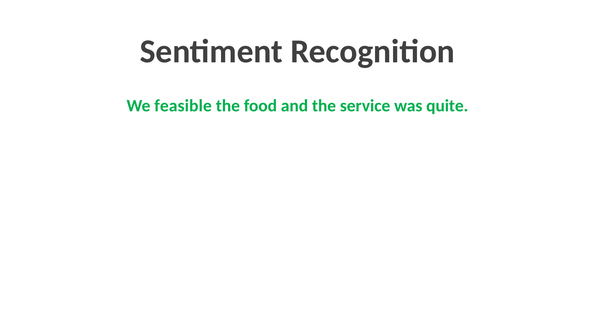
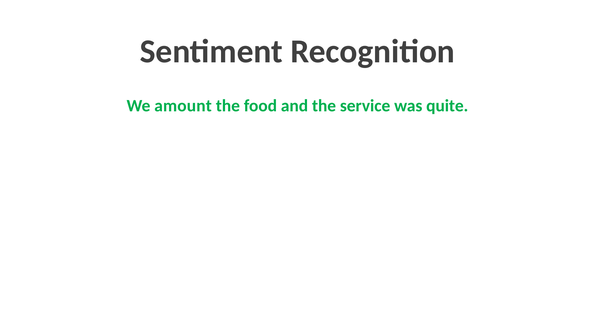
feasible: feasible -> amount (183, 106)
